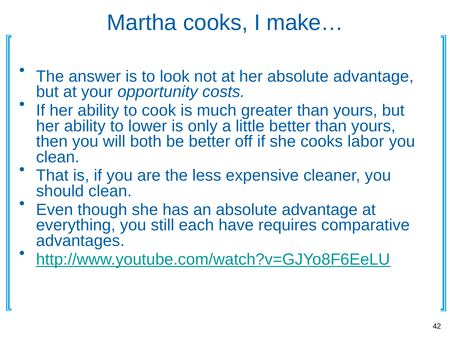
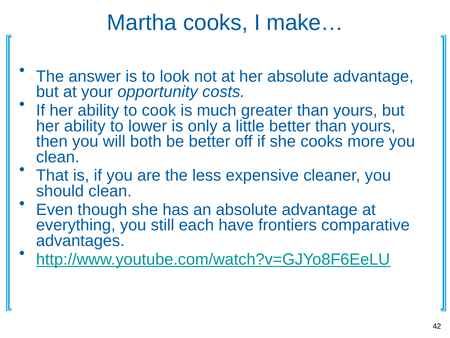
labor: labor -> more (366, 141)
requires: requires -> frontiers (288, 225)
